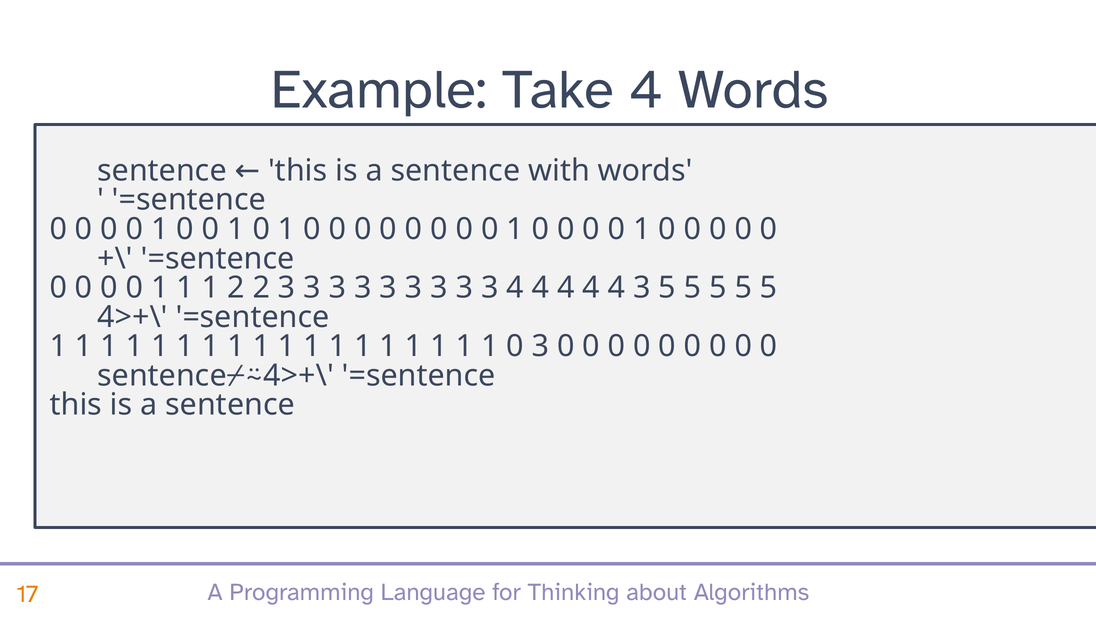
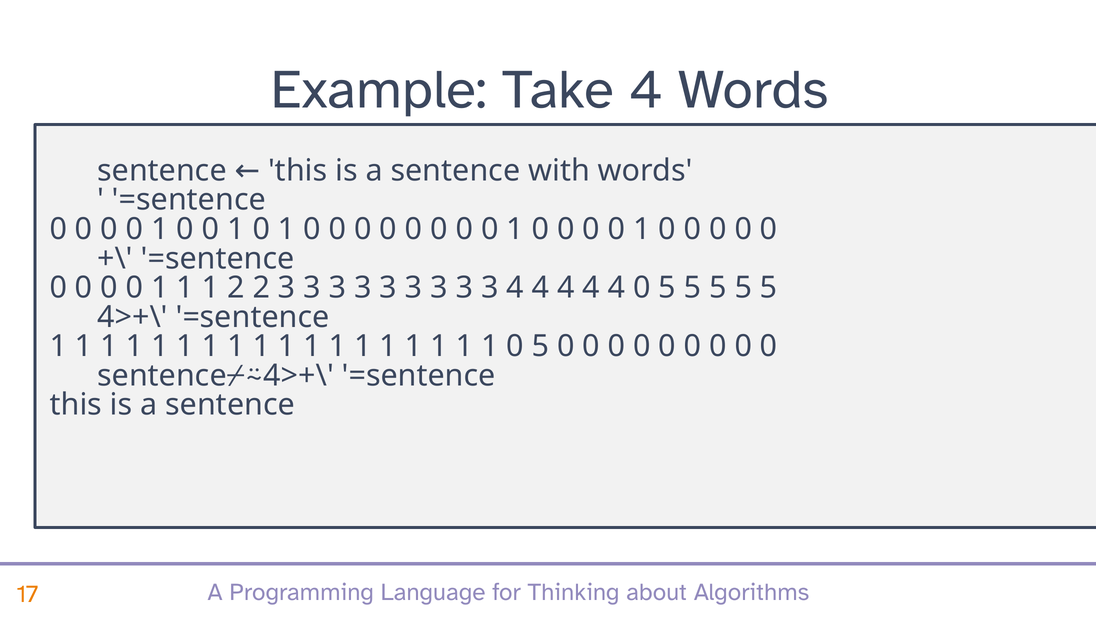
4 3: 3 -> 0 (642, 288)
1 0 3: 3 -> 5 (540, 346)
